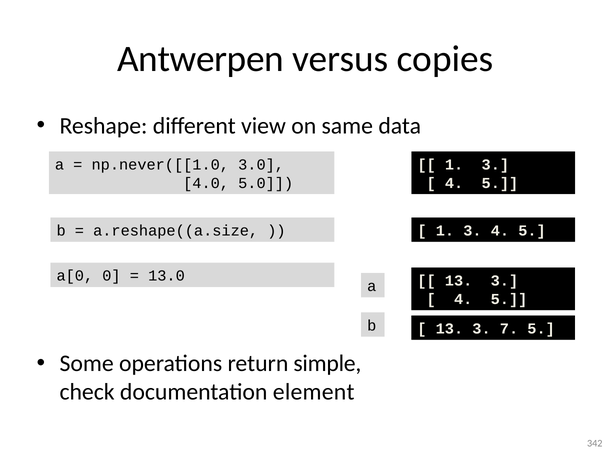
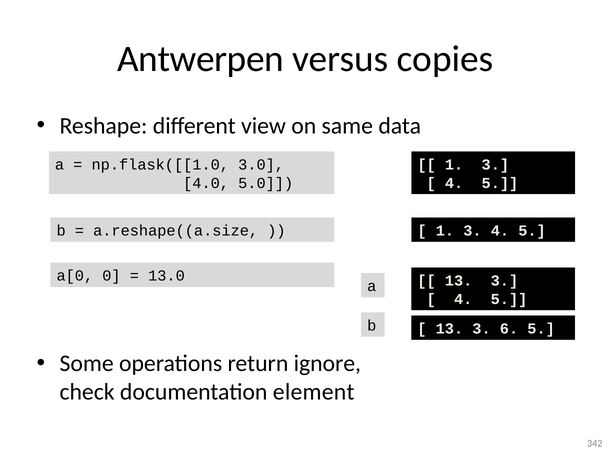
np.never([[1.0: np.never([[1.0 -> np.flask([[1.0 (160, 165)
7: 7 -> 6 (509, 329)
simple: simple -> ignore (327, 364)
